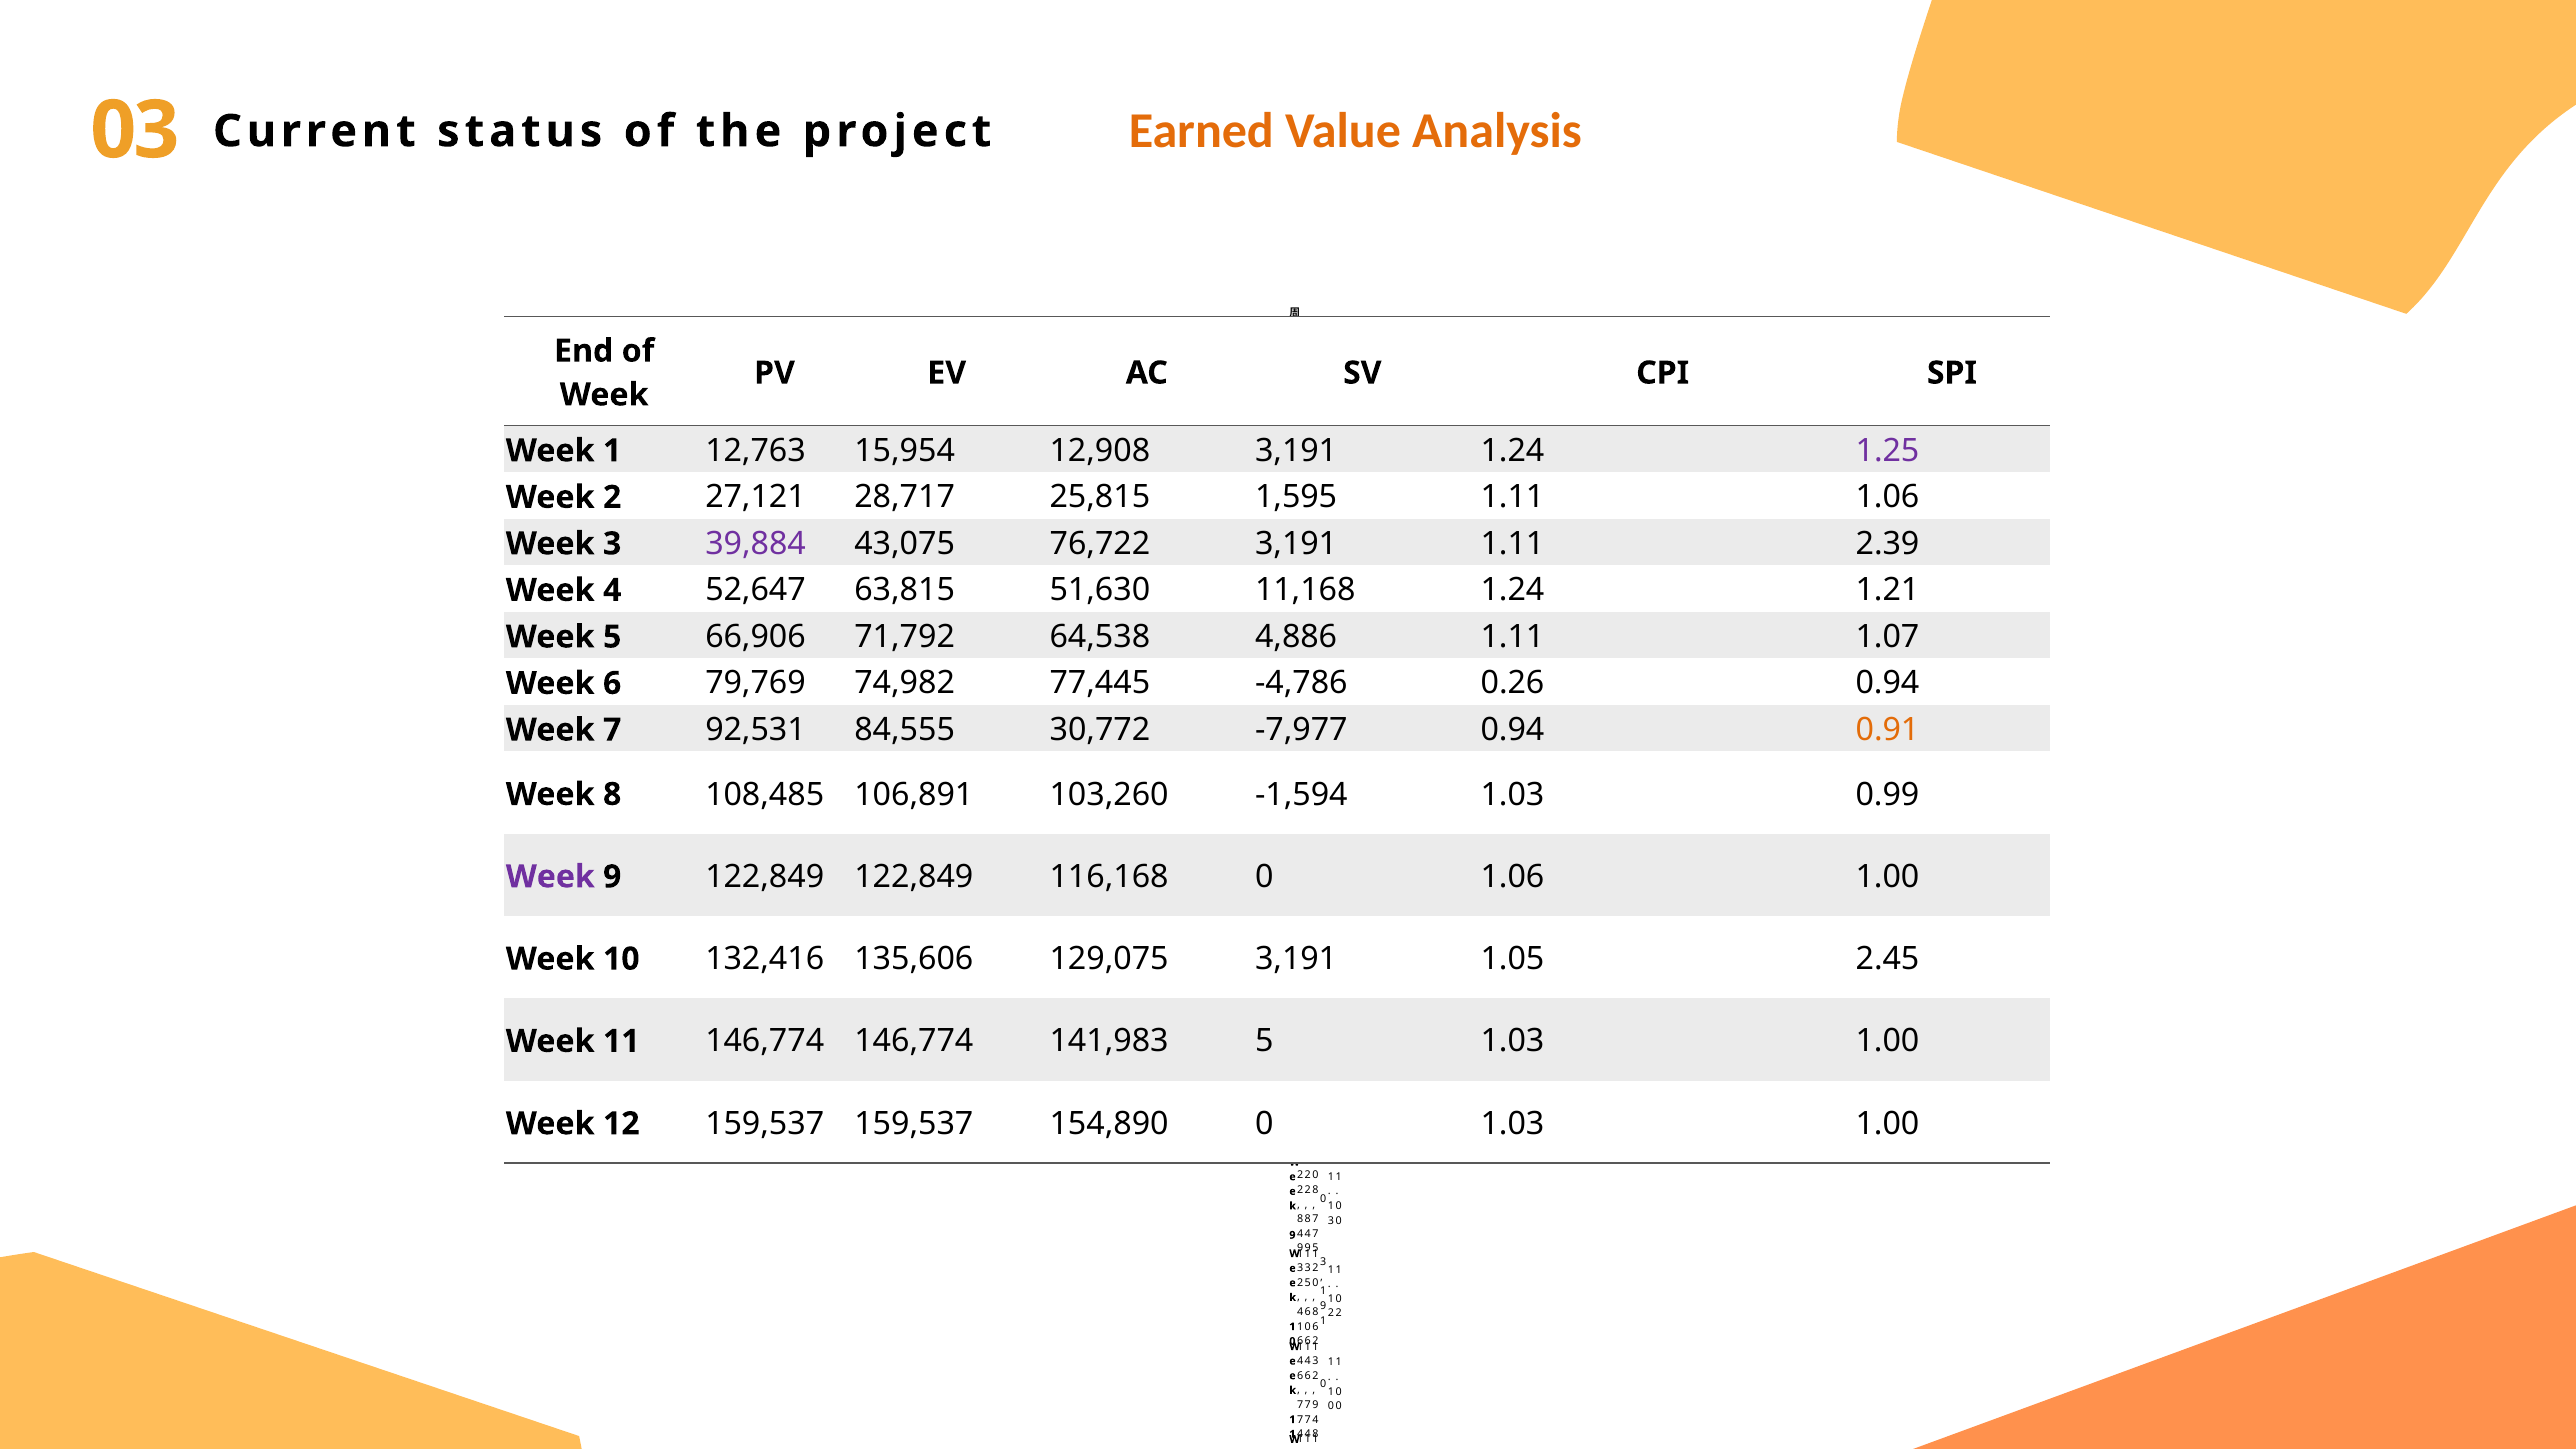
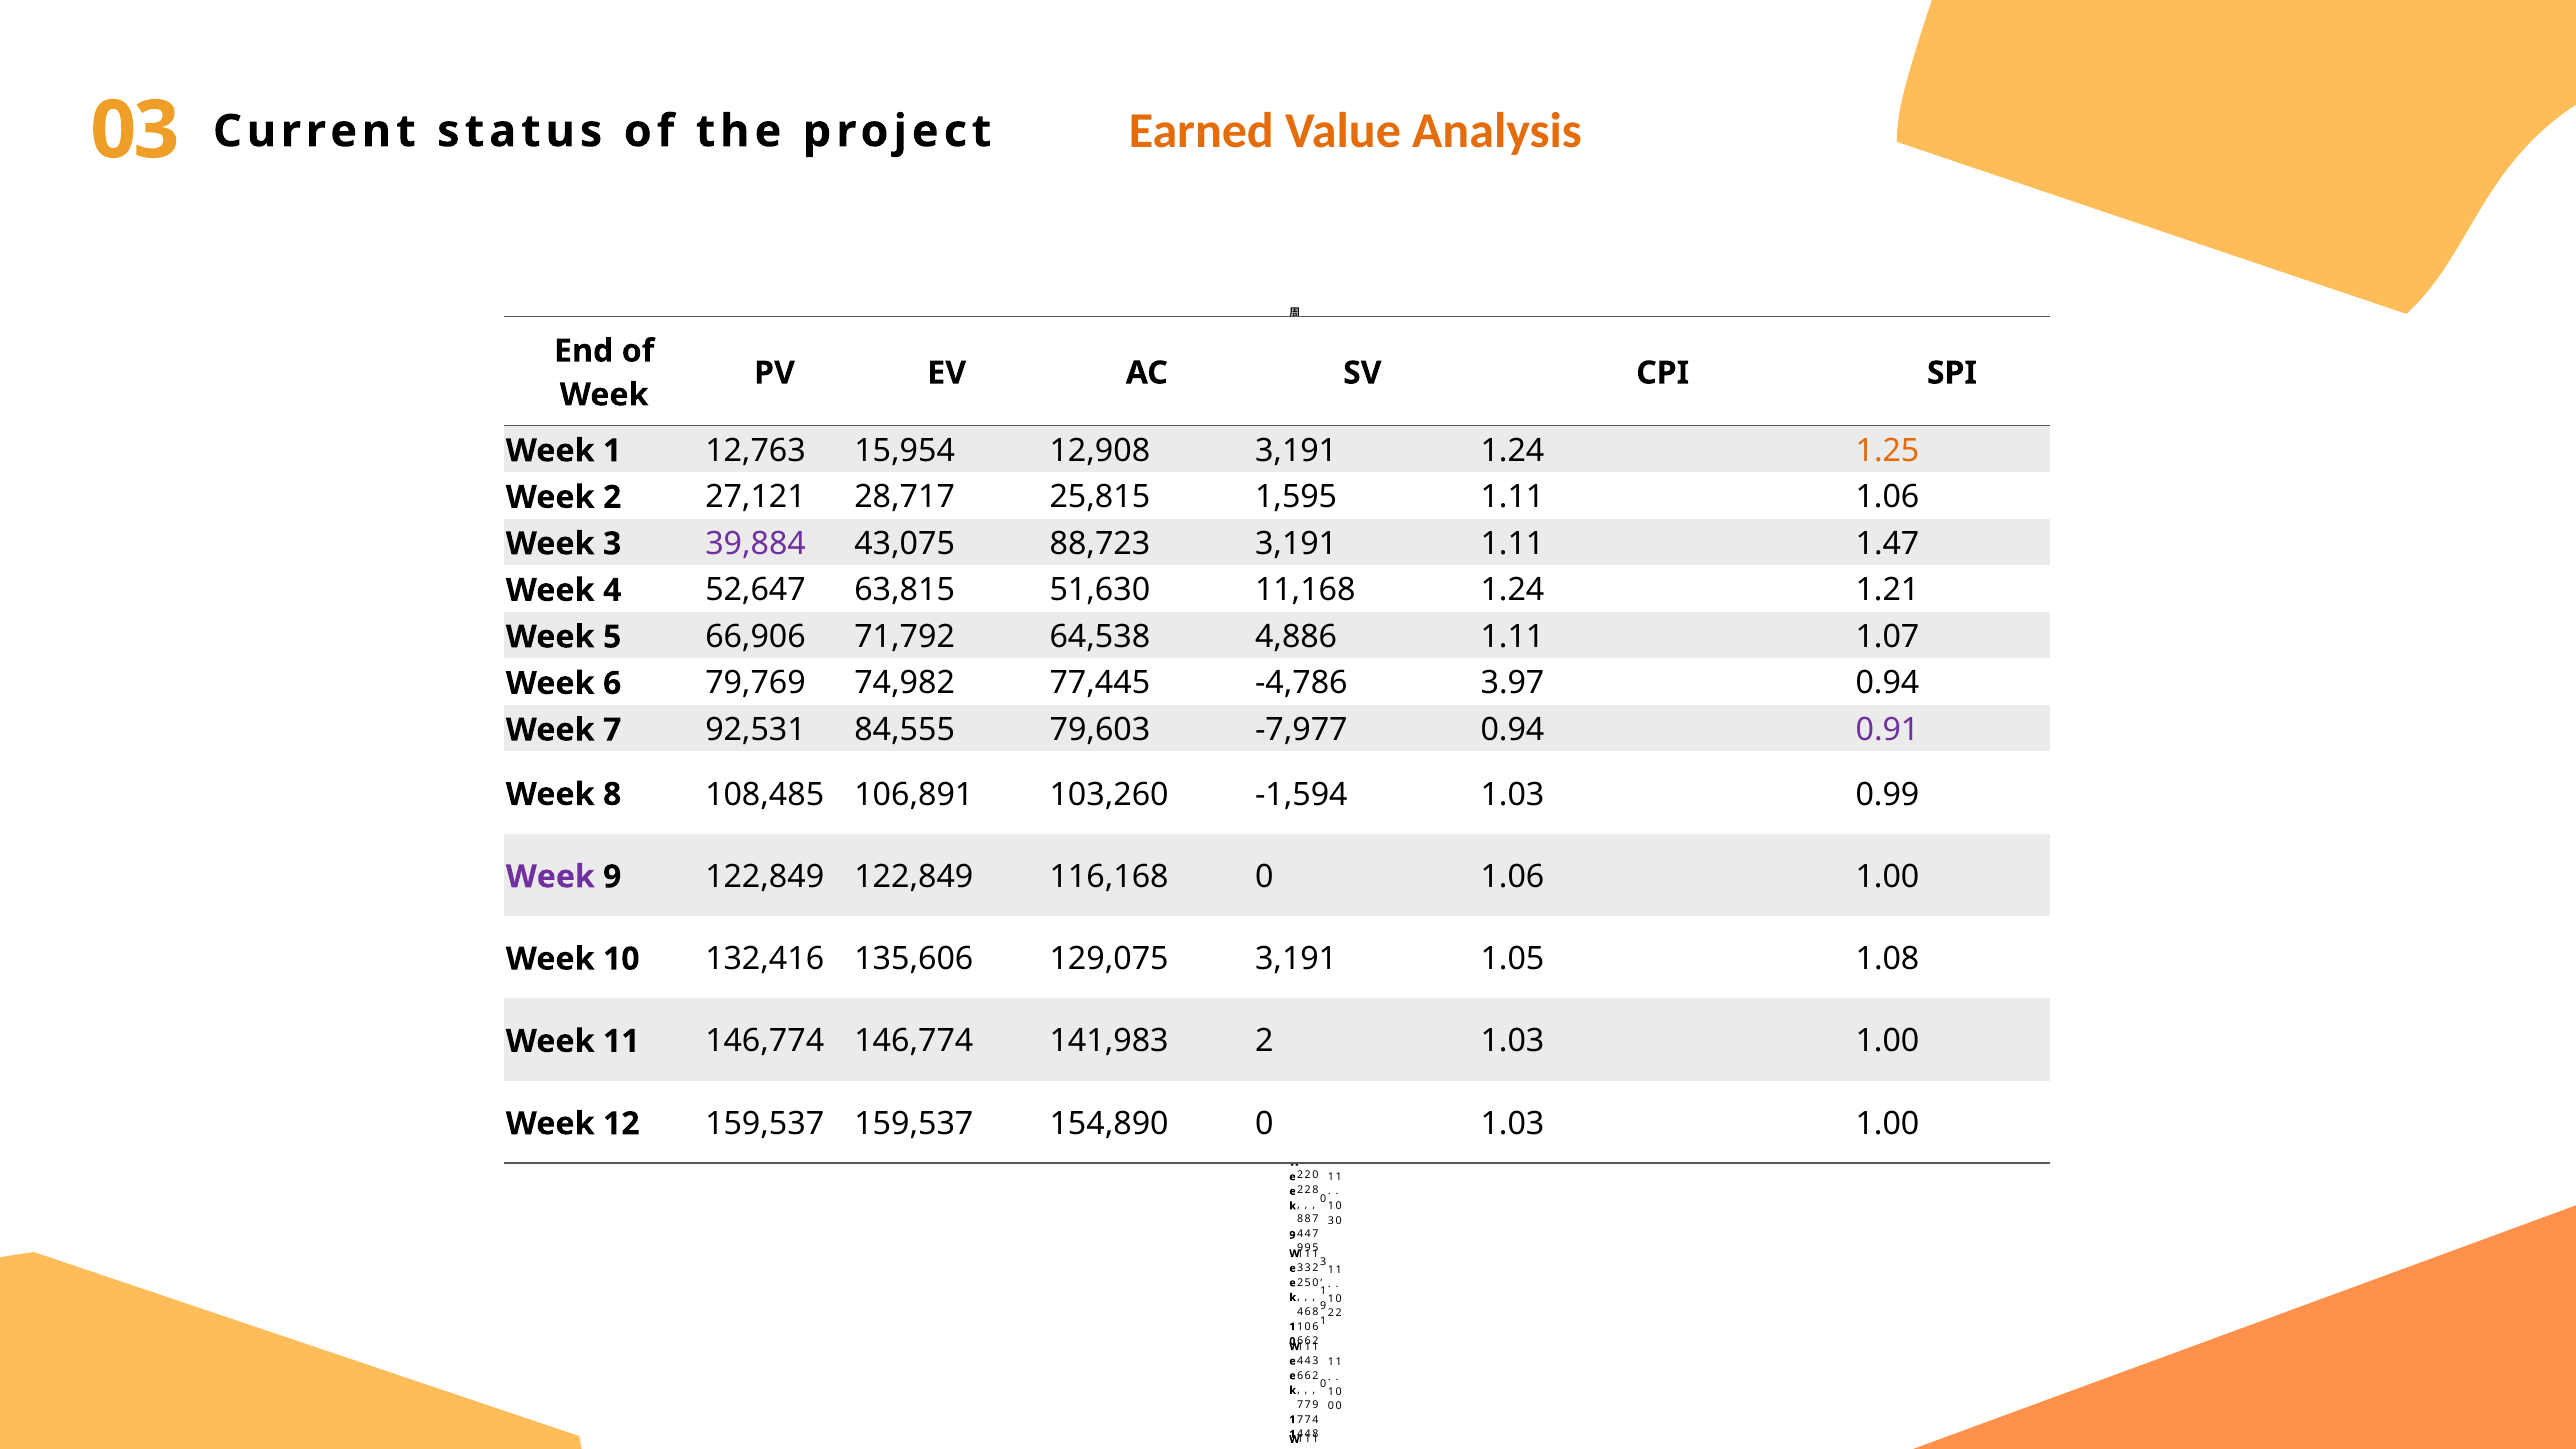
1.25 colour: purple -> orange (1888, 451)
76,722: 76,722 -> 88,723 (1100, 544)
2.39: 2.39 -> 1.47 (1888, 544)
0.26: 0.26 -> 3.97 (1513, 683)
30,772: 30,772 -> 79,603 (1100, 730)
0.91 colour: orange -> purple (1888, 730)
2.45: 2.45 -> 1.08 (1888, 959)
141,983 5: 5 -> 2 (1264, 1041)
